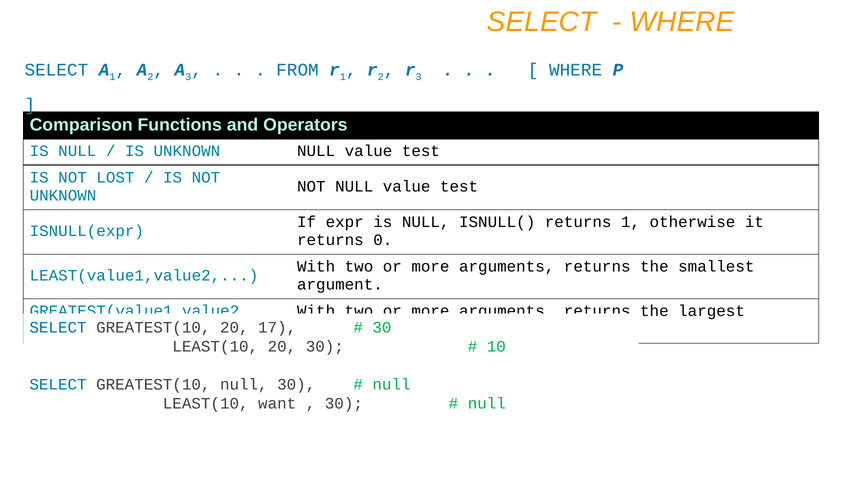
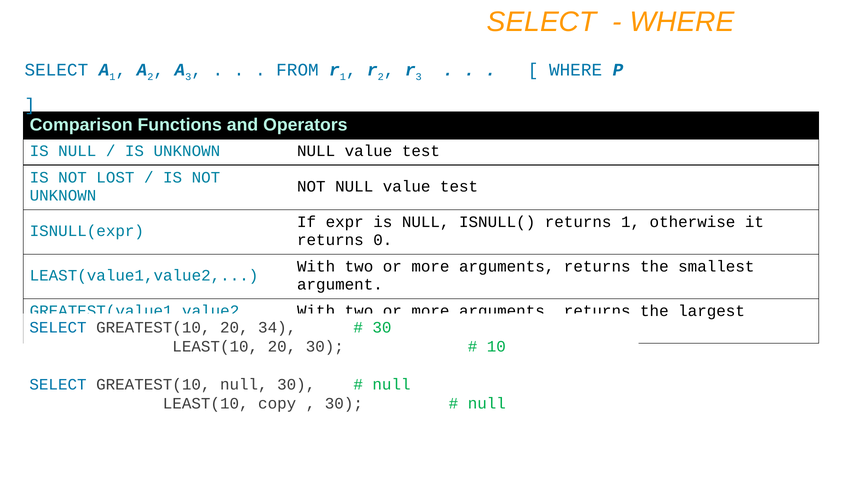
17: 17 -> 34 (277, 327)
want: want -> copy (277, 403)
